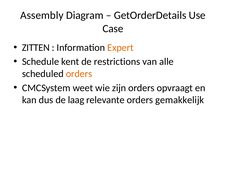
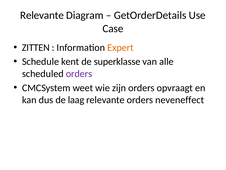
Assembly: Assembly -> Relevante (42, 15)
restrictions: restrictions -> superklasse (117, 61)
orders colour: orange -> purple (79, 74)
gemakkelijk: gemakkelijk -> neveneffect (180, 100)
